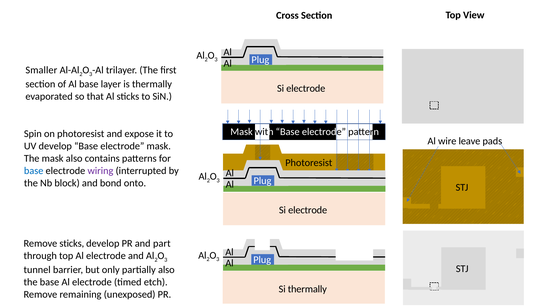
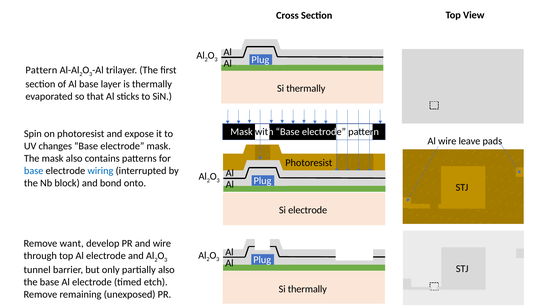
Smaller: Smaller -> Pattern (41, 70)
electrode: electrode -> thermally (306, 88)
UV develop: develop -> changes (55, 146)
wiring colour: purple -> blue (100, 171)
Remove sticks: sticks -> want (72, 243)
and part: part -> wire (162, 243)
